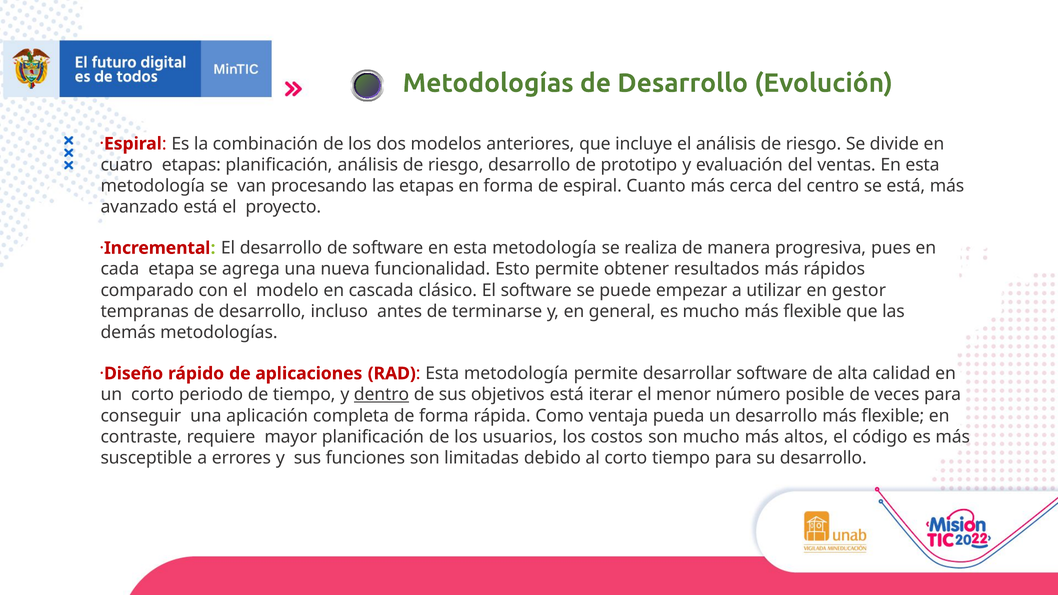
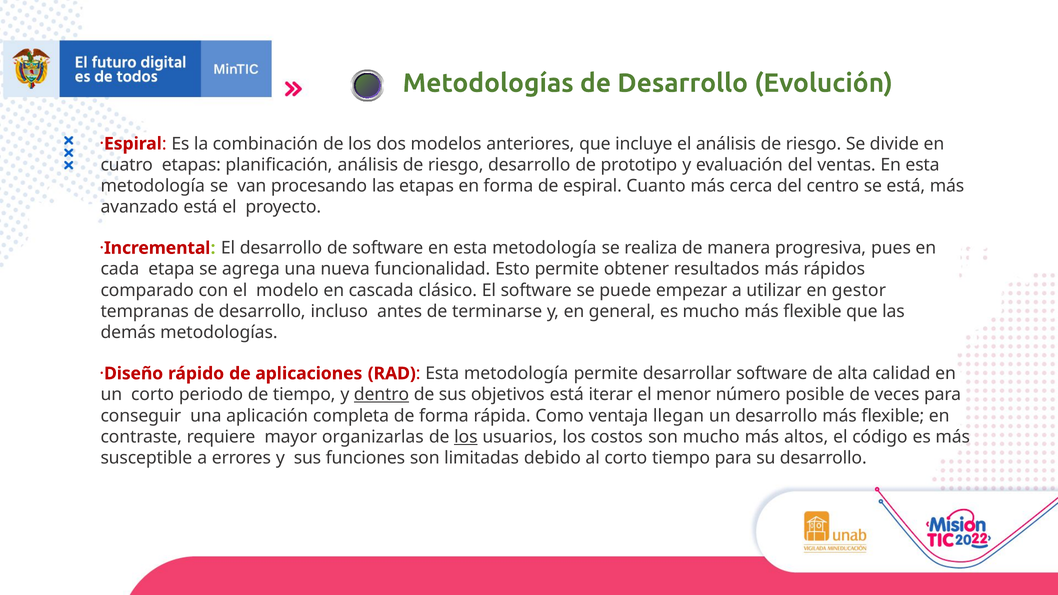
pueda: pueda -> llegan (679, 416)
mayor planificación: planificación -> organizarlas (373, 437)
los underline: none -> present (466, 437)
